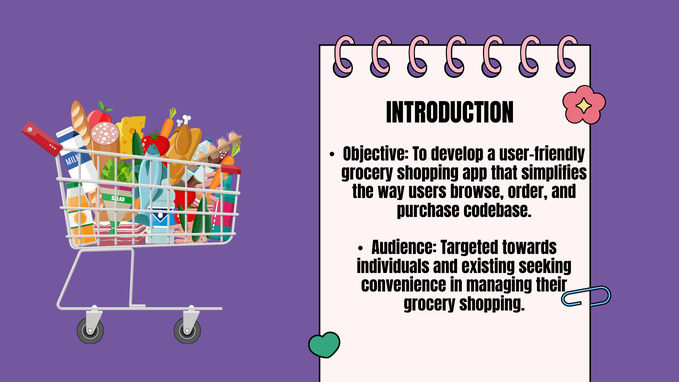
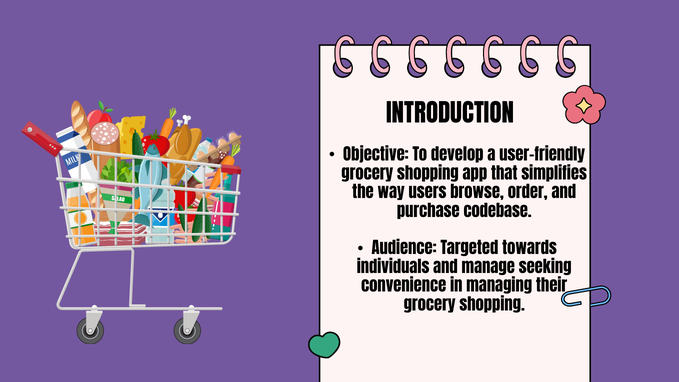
existing: existing -> manage (488, 268)
